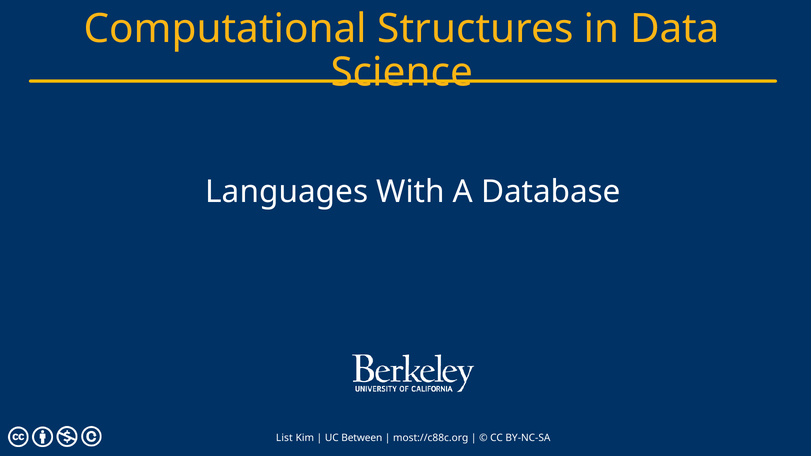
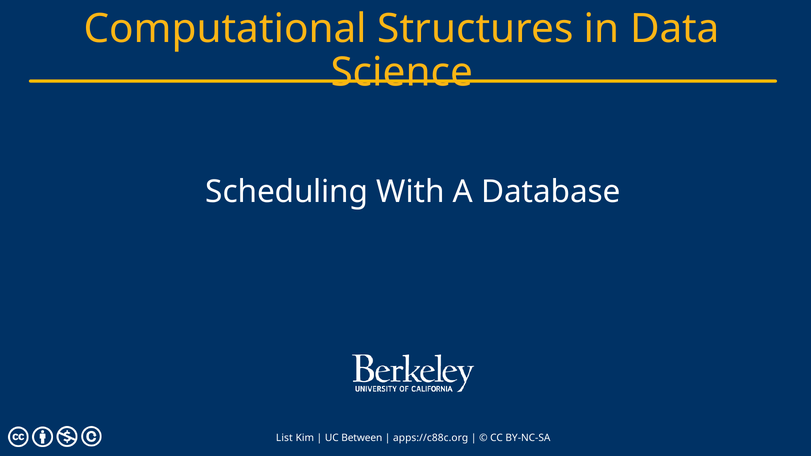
Languages: Languages -> Scheduling (287, 192)
most://c88c.org: most://c88c.org -> apps://c88c.org (431, 438)
